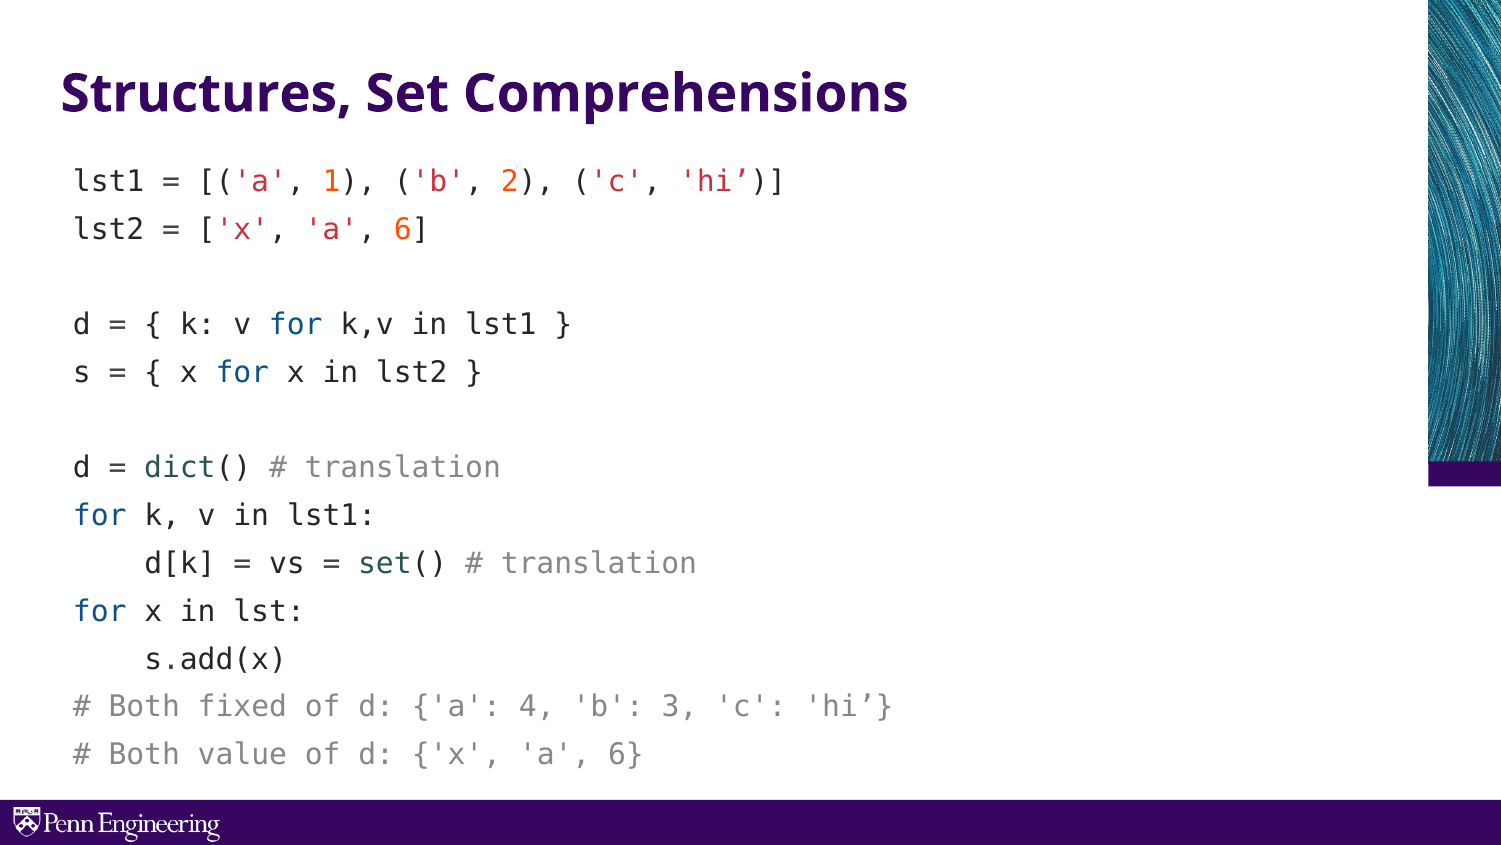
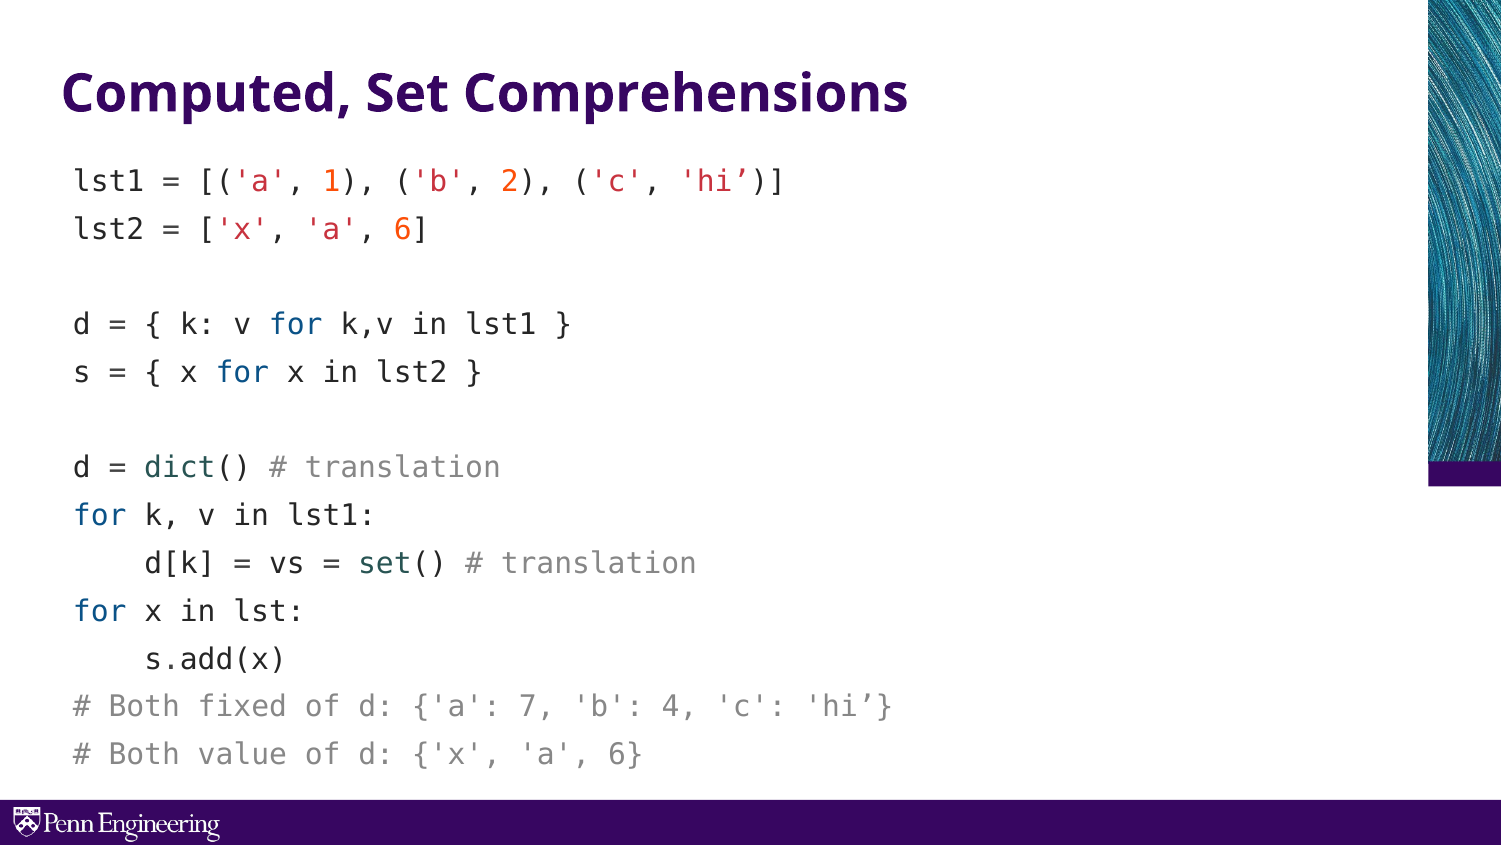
Structures: Structures -> Computed (206, 94)
4: 4 -> 7 (537, 706)
3: 3 -> 4 (680, 706)
